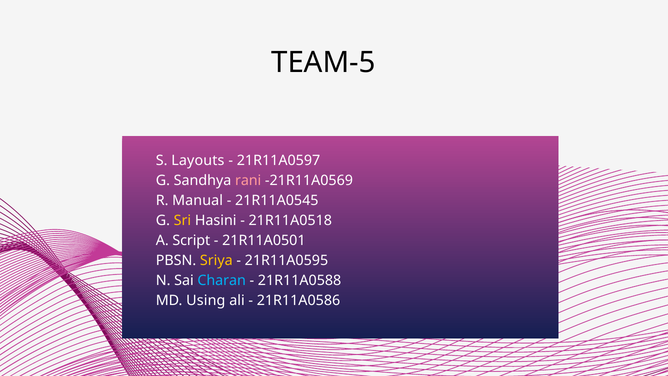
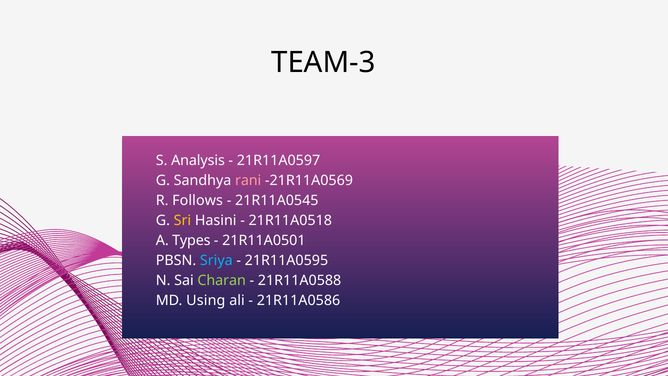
TEAM-5: TEAM-5 -> TEAM-3 (324, 63)
Layouts: Layouts -> Analysis (198, 160)
Manual: Manual -> Follows (198, 200)
Script: Script -> Types (191, 240)
Sriya colour: yellow -> light blue (216, 260)
Charan colour: light blue -> light green (222, 280)
